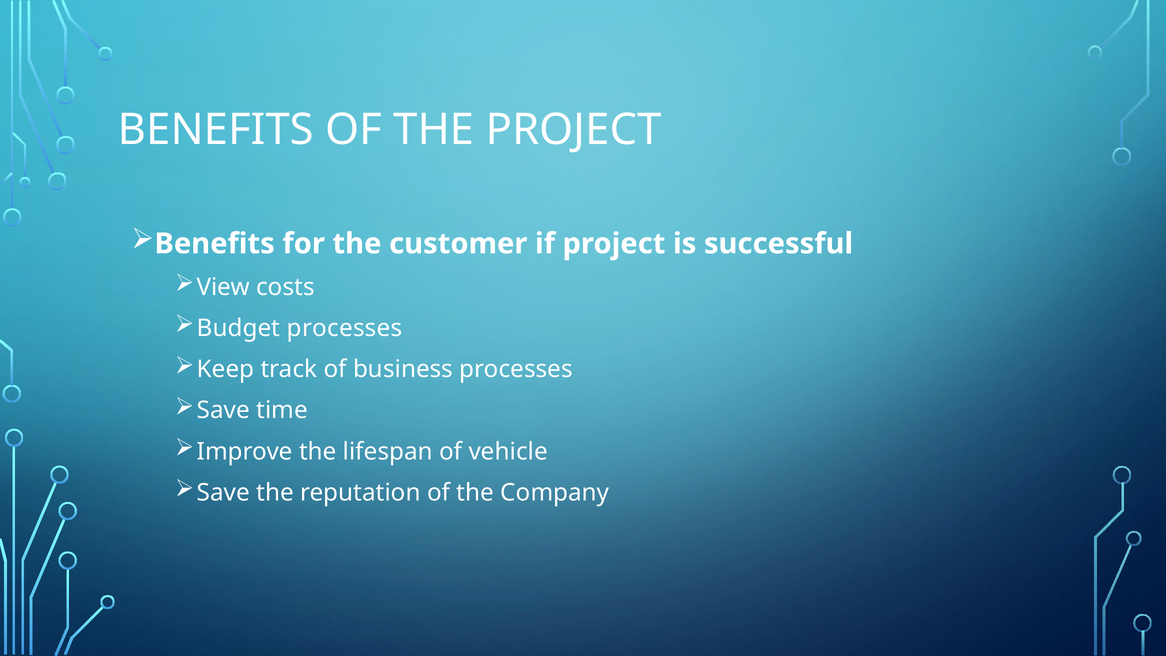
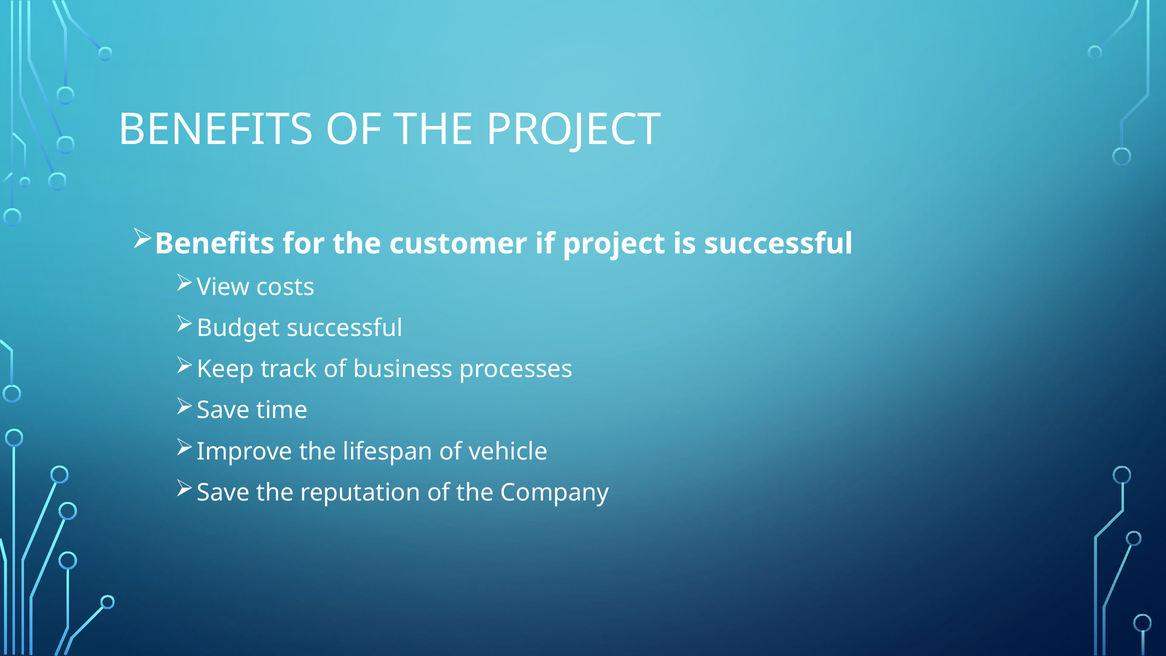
Budget processes: processes -> successful (345, 328)
